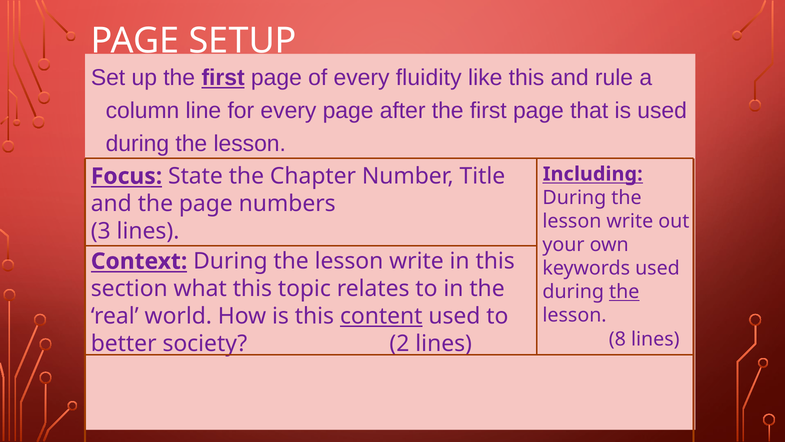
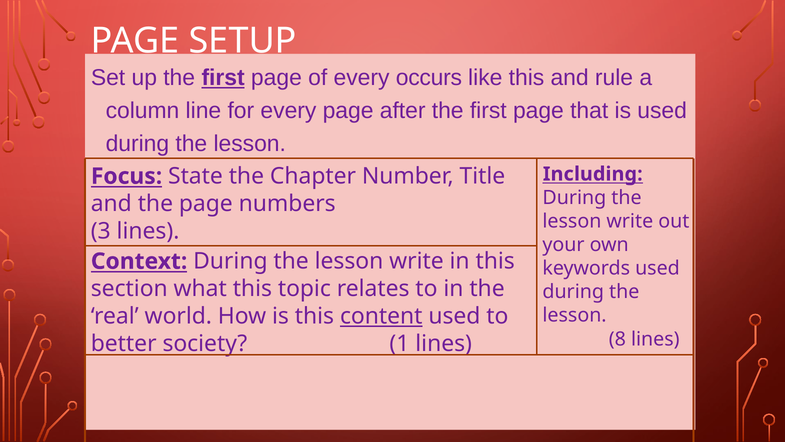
fluidity: fluidity -> occurs (429, 78)
the underline: present -> none (624, 292)
2: 2 -> 1 (399, 344)
